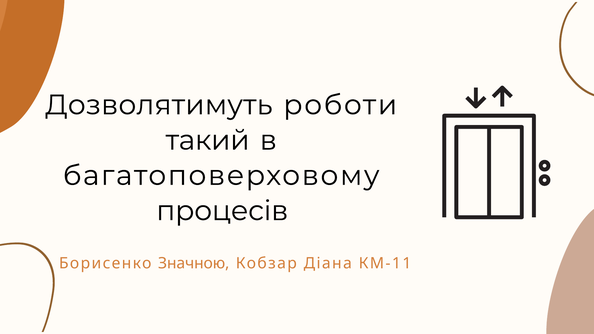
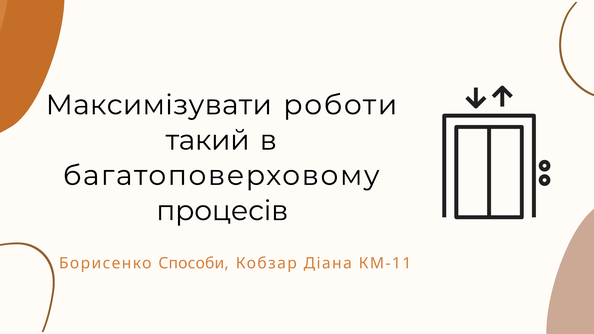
Дозволятимуть: Дозволятимуть -> Максимізувати (159, 105)
Значною: Значною -> Способи (194, 263)
